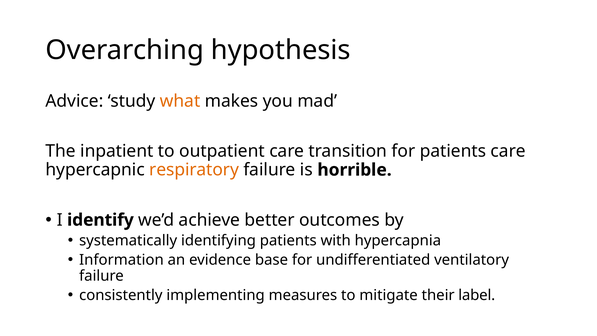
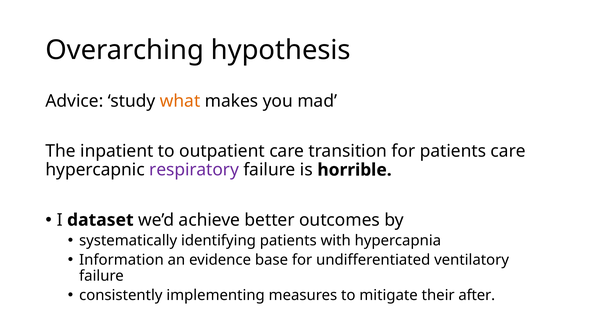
respiratory colour: orange -> purple (194, 170)
identify: identify -> dataset (100, 220)
label: label -> after (477, 295)
